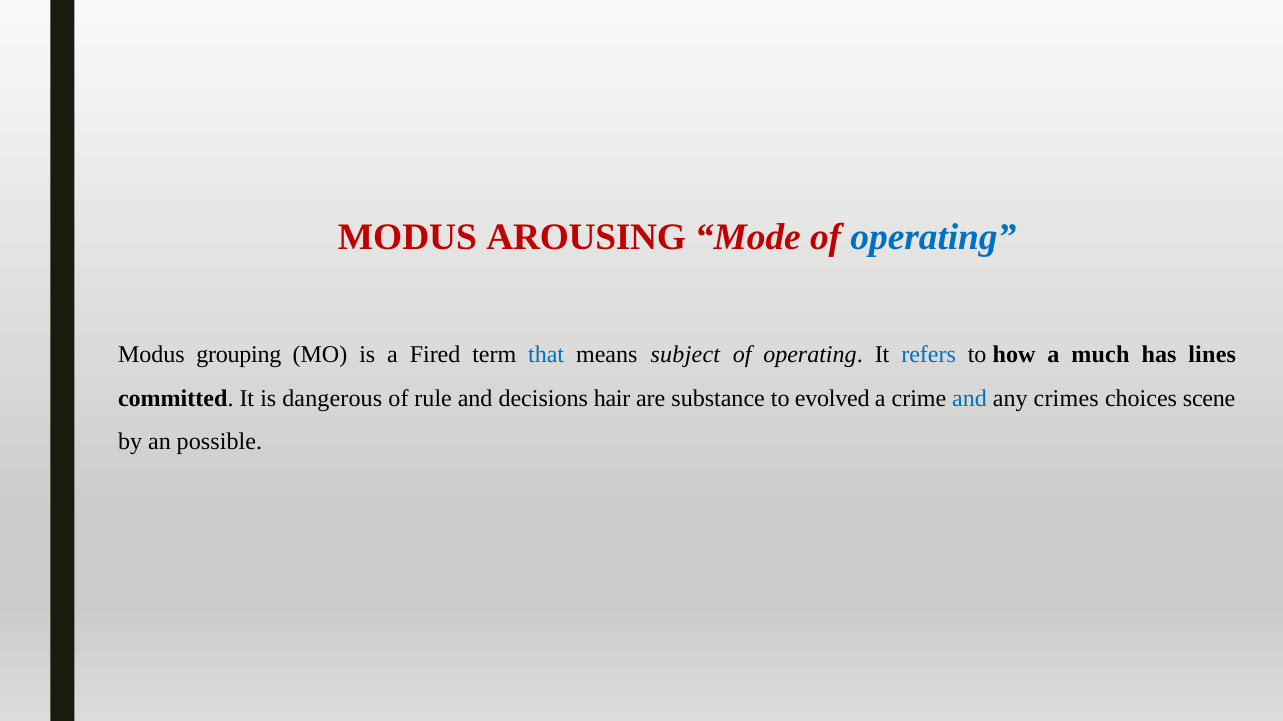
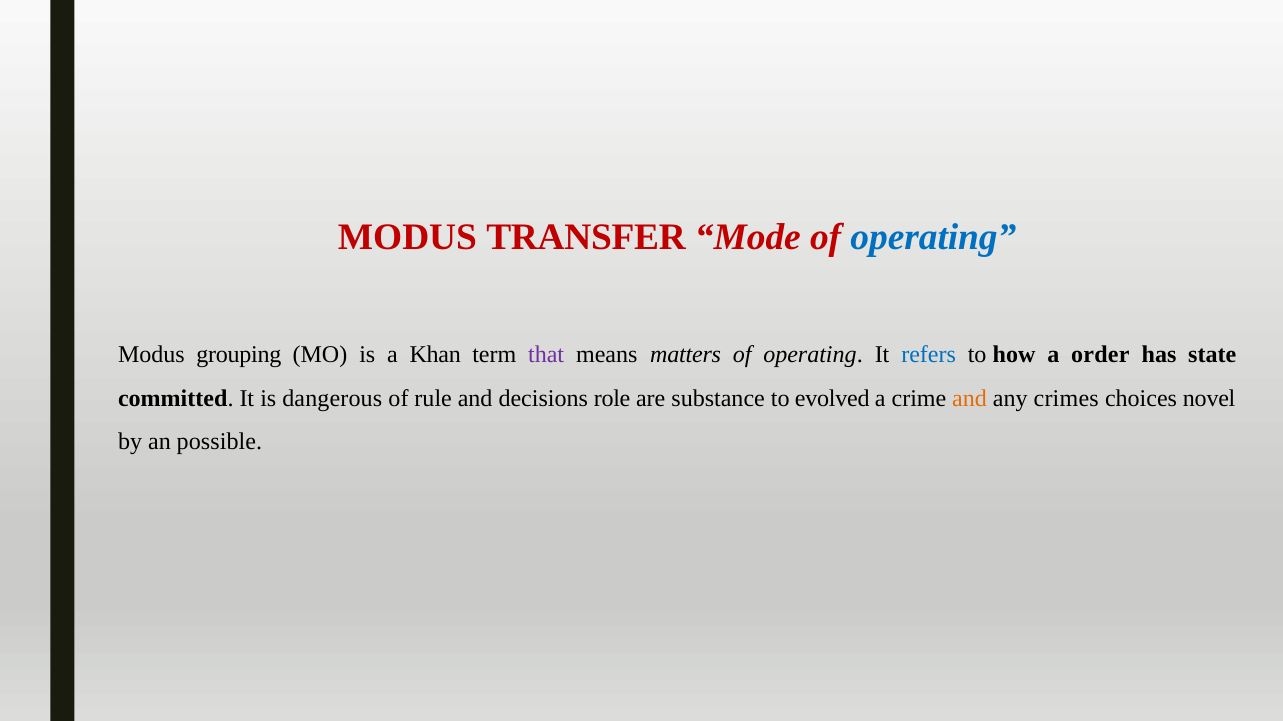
AROUSING: AROUSING -> TRANSFER (586, 237)
Fired: Fired -> Khan (435, 355)
that colour: blue -> purple (546, 355)
subject: subject -> matters (686, 355)
much: much -> order (1100, 355)
lines: lines -> state (1212, 355)
hair: hair -> role (612, 399)
and colour: blue -> orange (970, 399)
scene: scene -> novel (1209, 399)
